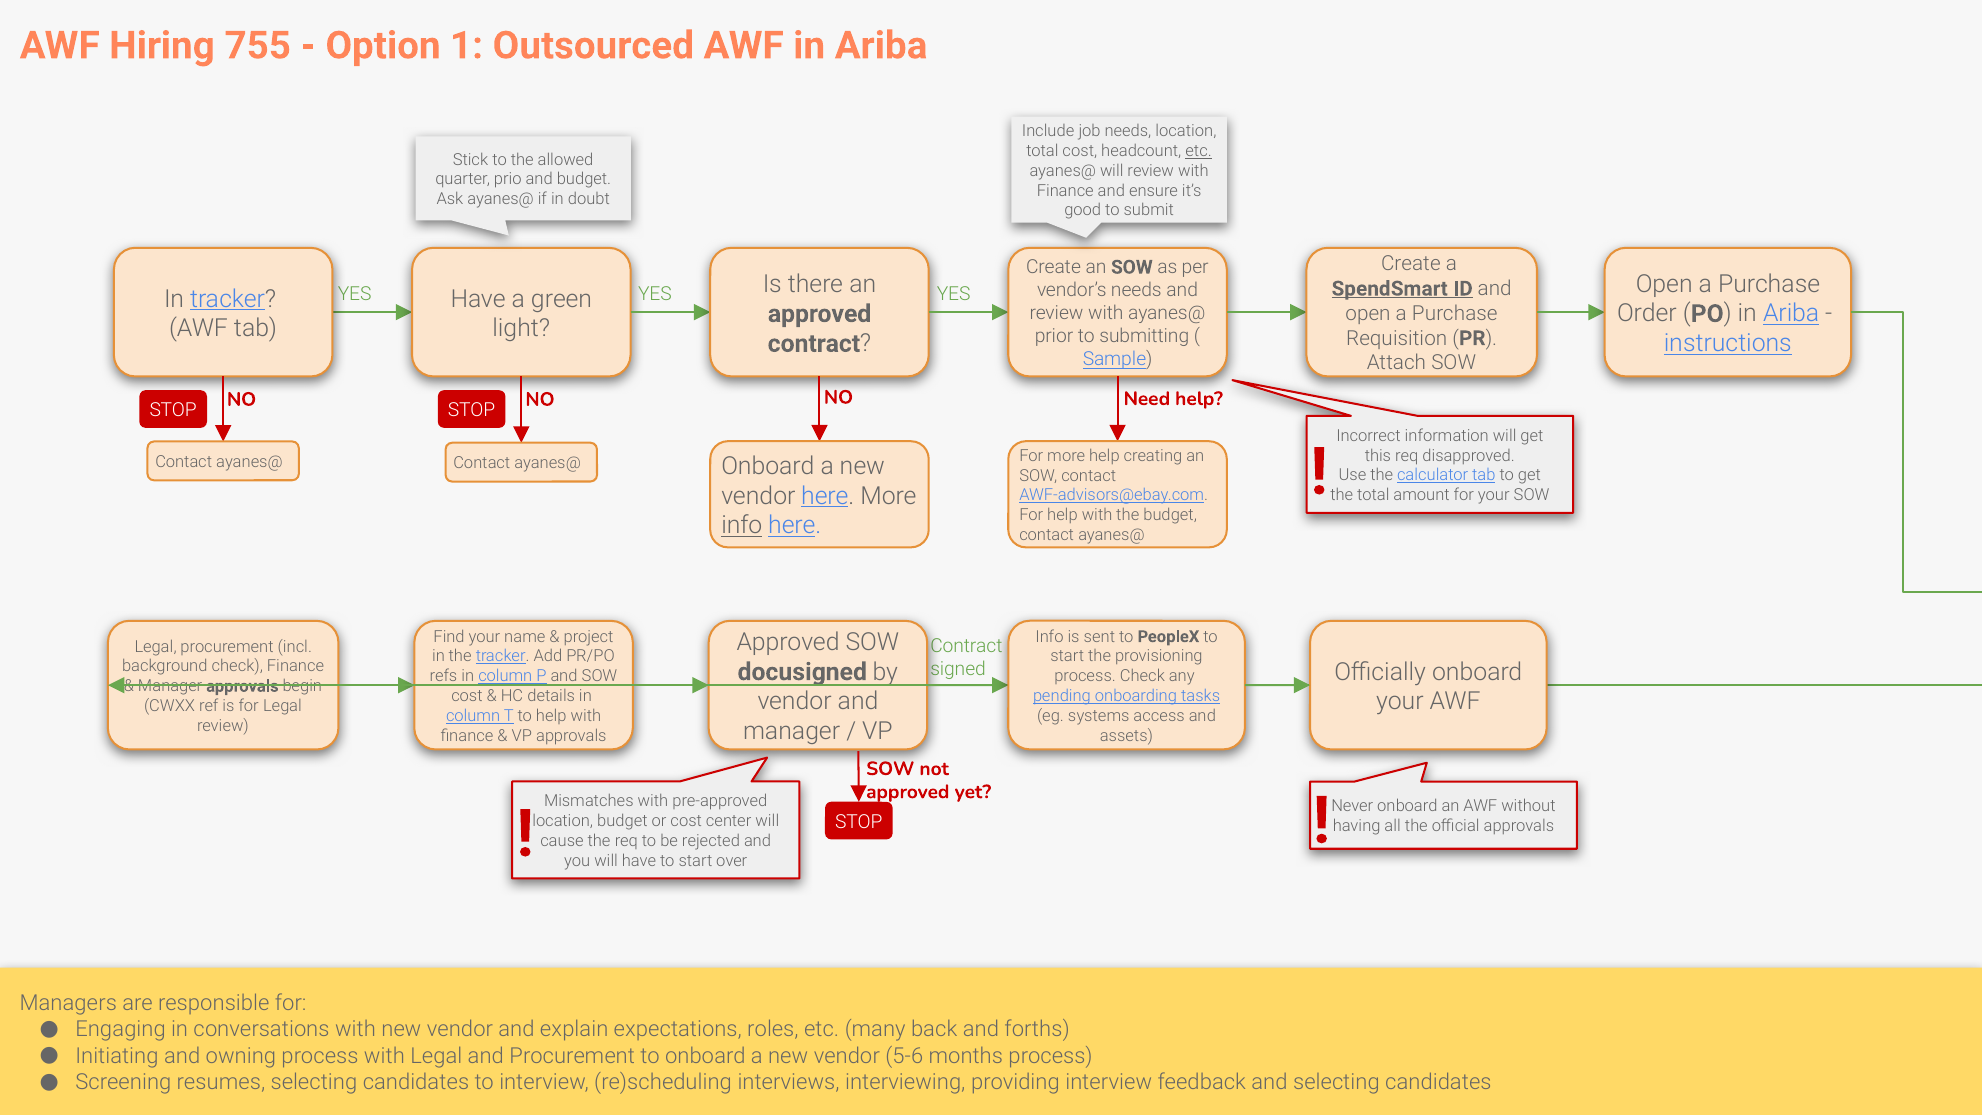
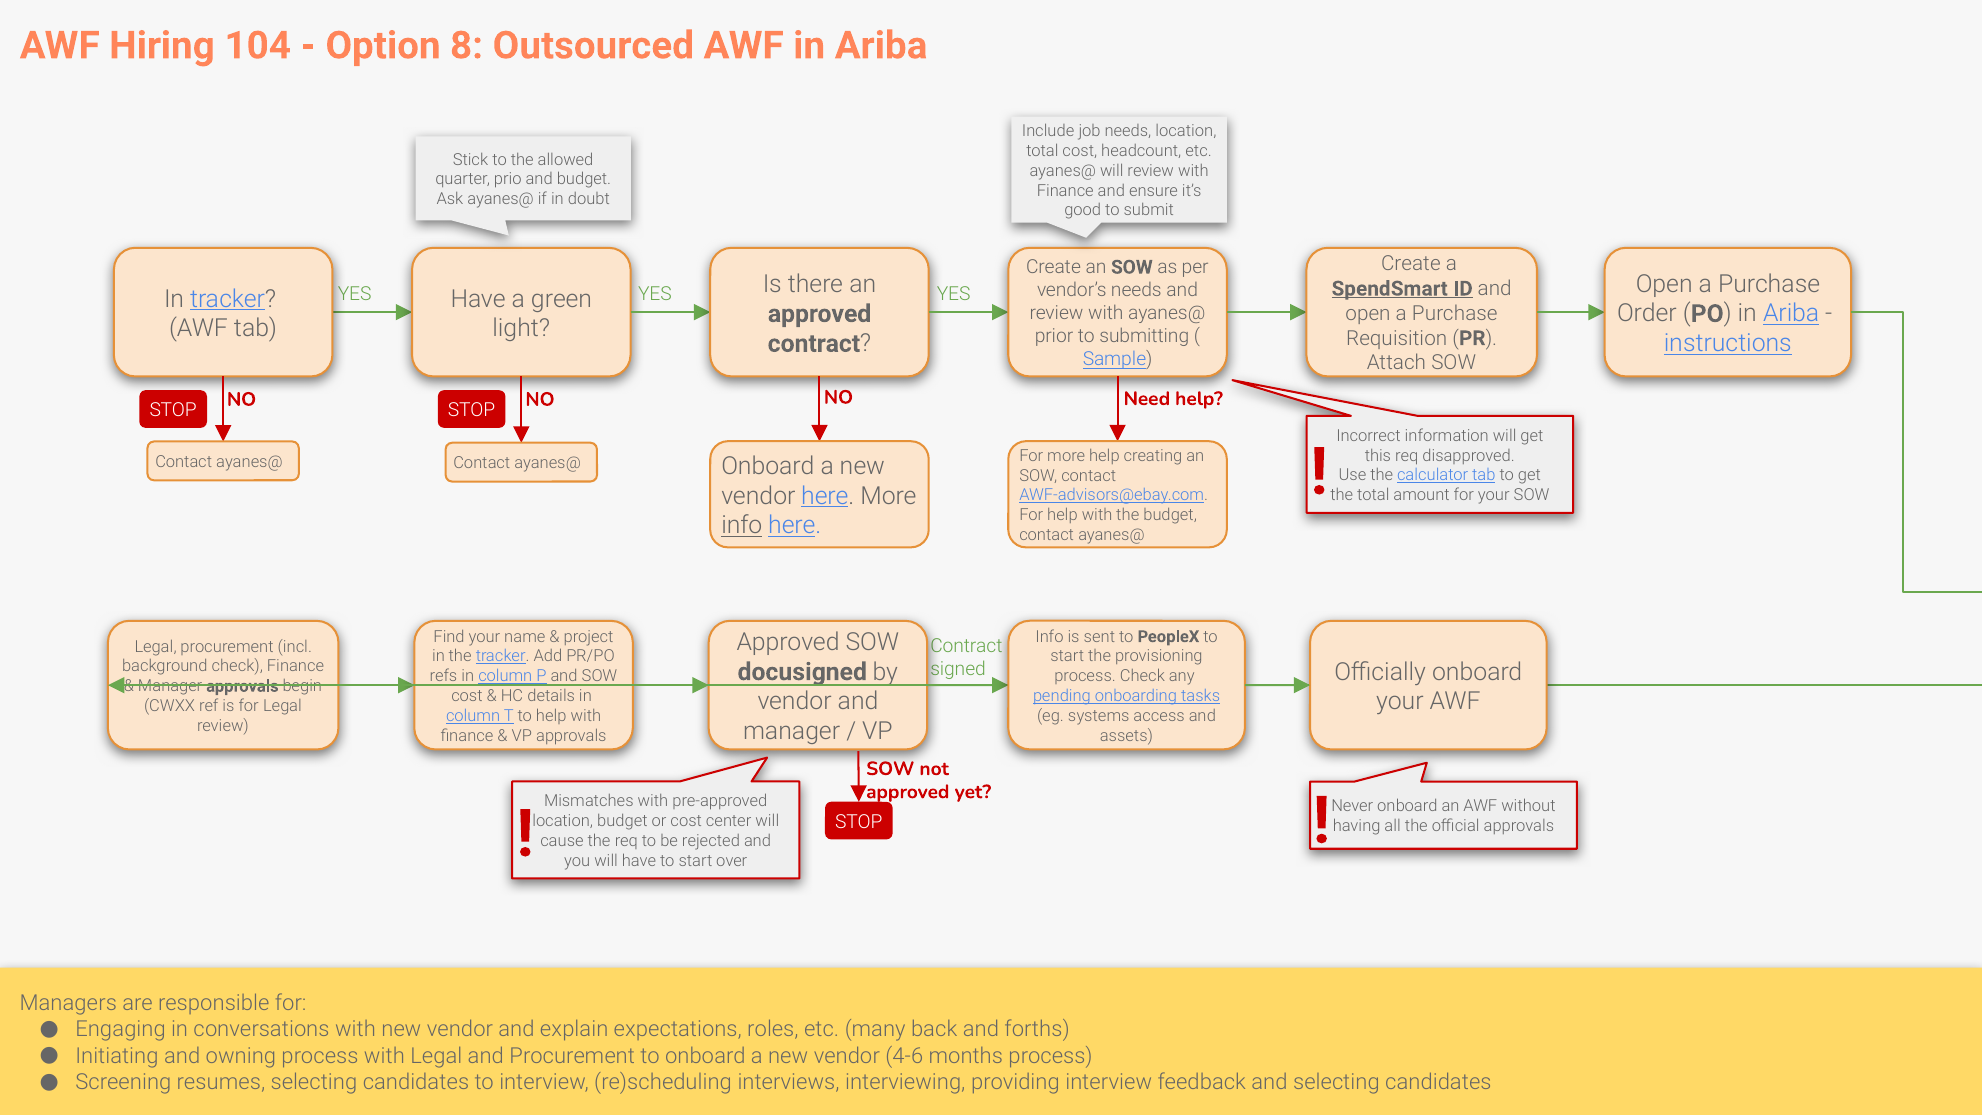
755: 755 -> 104 (258, 46)
1: 1 -> 8 (467, 46)
etc underline: present -> none (1199, 151)
5-6: 5-6 -> 4-6 (904, 1056)
